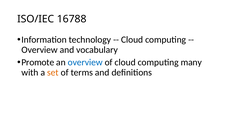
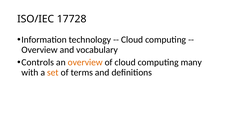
16788: 16788 -> 17728 (72, 19)
Promote: Promote -> Controls (38, 62)
overview colour: blue -> orange (85, 62)
